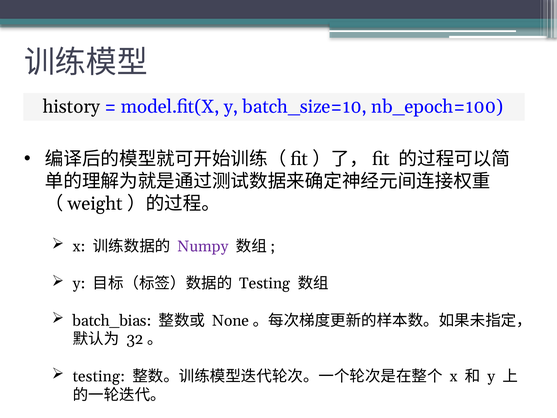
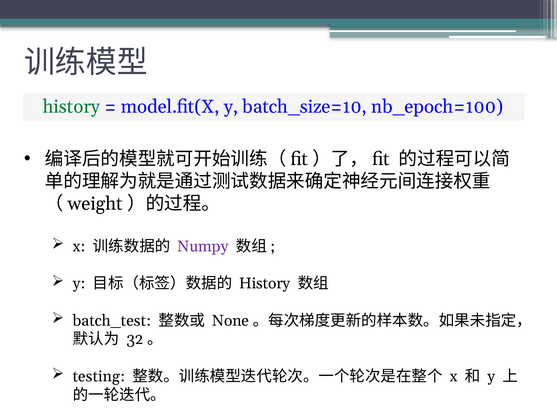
history colour: black -> green (71, 107)
Testing: Testing -> History (265, 283)
batch_bias: batch_bias -> batch_test (112, 320)
